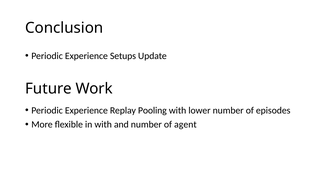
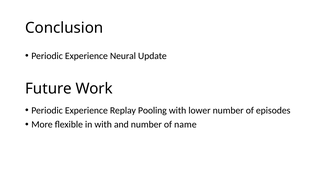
Setups: Setups -> Neural (123, 56)
agent: agent -> name (185, 124)
